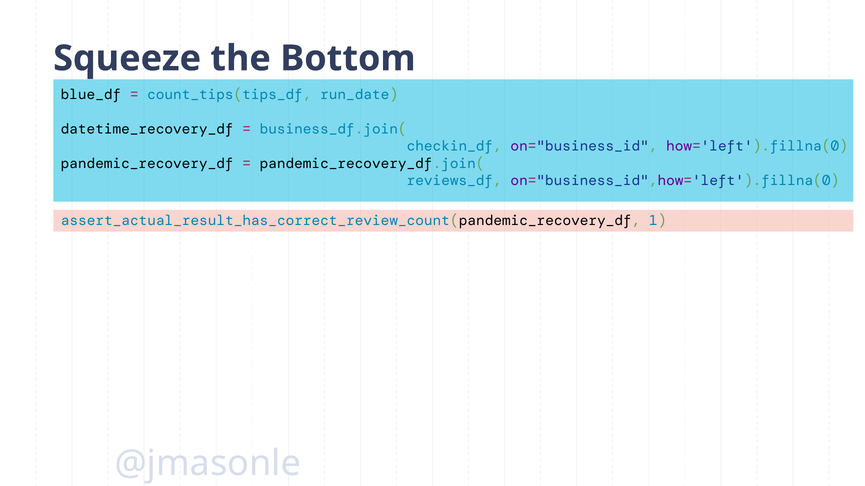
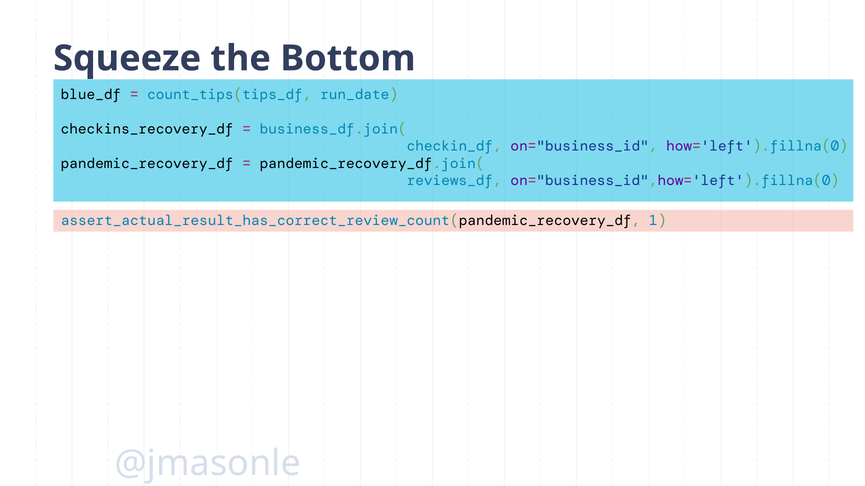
datetime_recovery_df: datetime_recovery_df -> checkins_recovery_df (147, 129)
